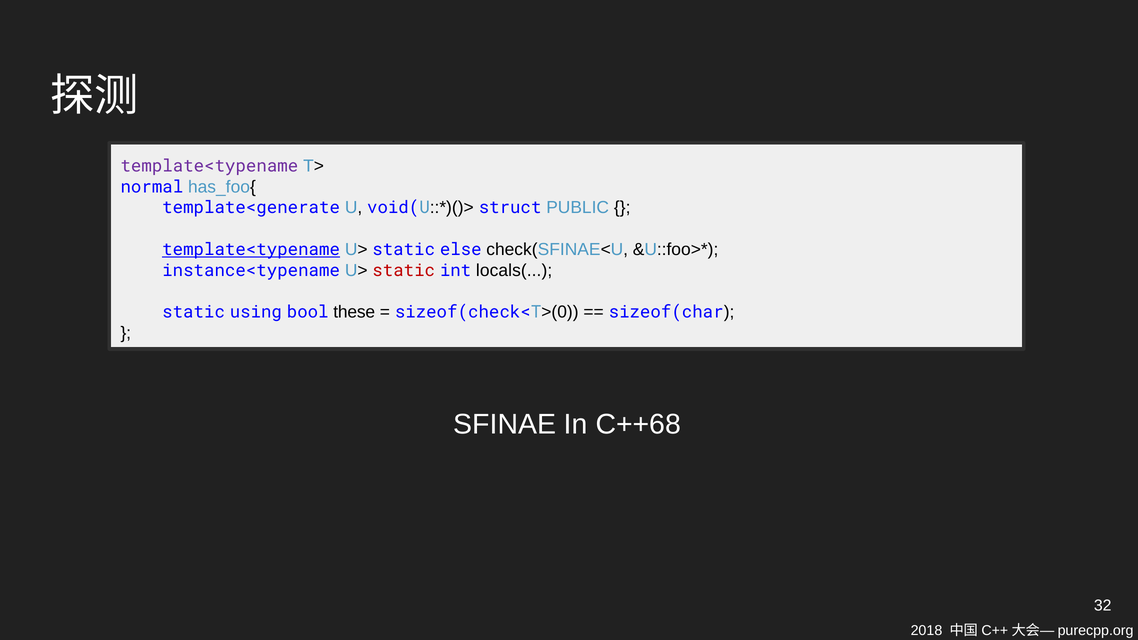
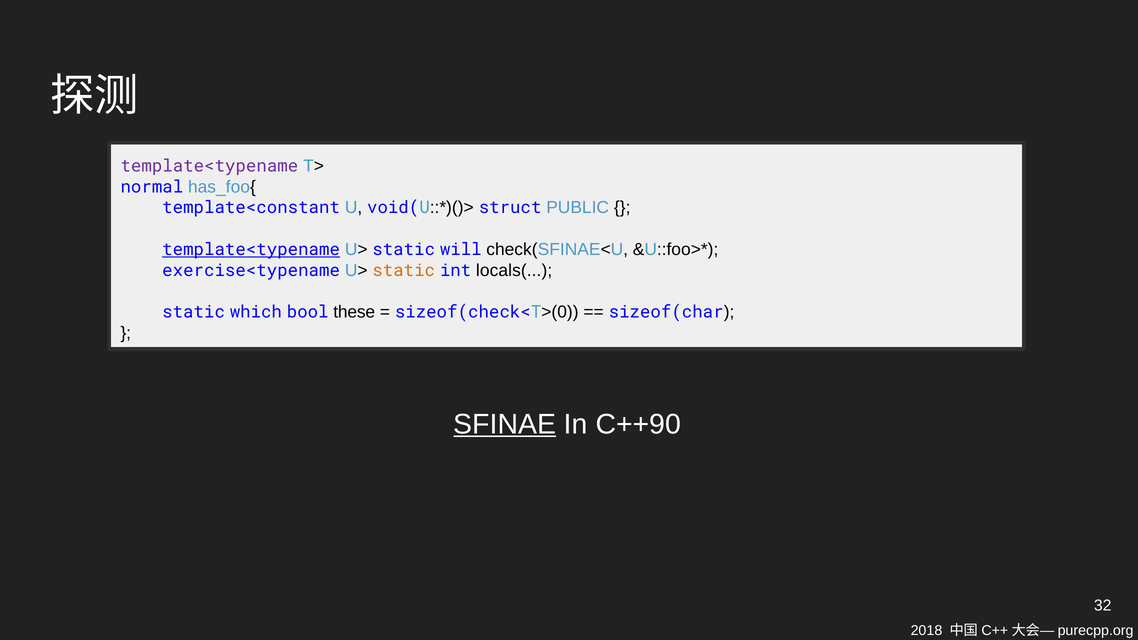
template<generate: template<generate -> template<constant (251, 208)
else: else -> will (461, 249)
instance<typename: instance<typename -> exercise<typename (251, 270)
static colour: red -> orange (404, 270)
using: using -> which (256, 312)
SFINAE underline: none -> present (505, 424)
C++68: C++68 -> C++90 (638, 424)
